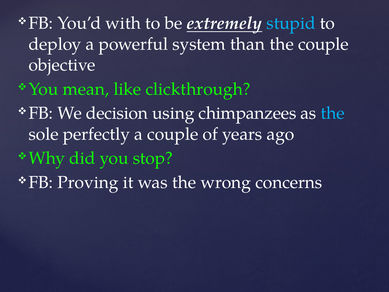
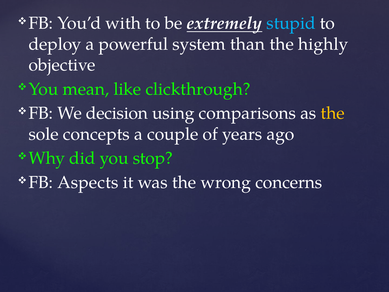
the couple: couple -> highly (323, 44)
chimpanzees: chimpanzees -> comparisons (247, 113)
the colour: light blue -> yellow (333, 113)
perfectly: perfectly -> concepts (96, 134)
Proving: Proving -> Aspects (88, 182)
